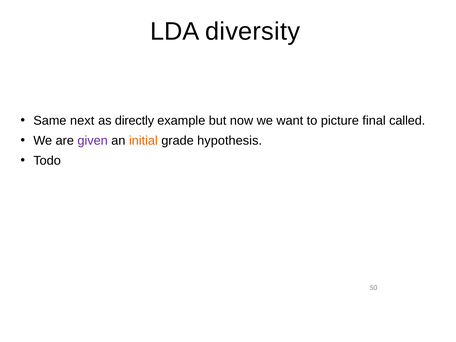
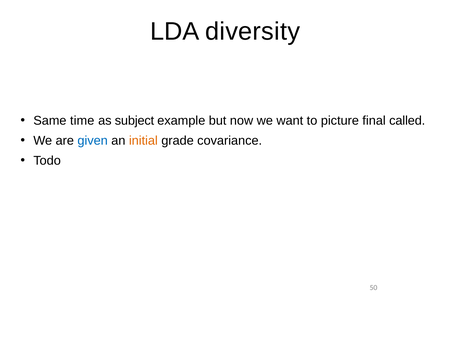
next: next -> time (82, 120)
directly: directly -> subject (134, 120)
given colour: purple -> blue (93, 141)
hypothesis: hypothesis -> covariance (230, 141)
